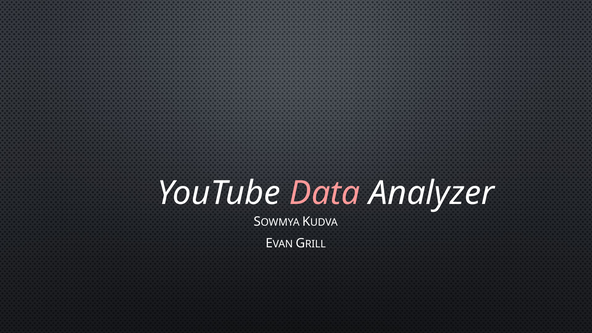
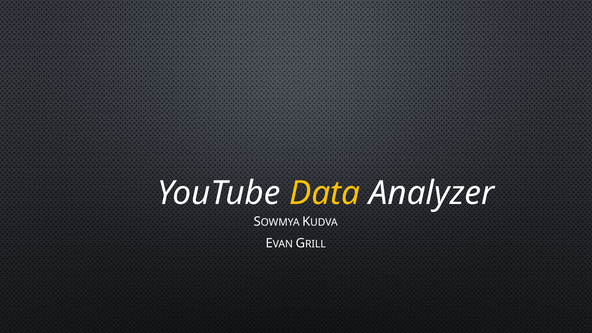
Data colour: pink -> yellow (325, 193)
